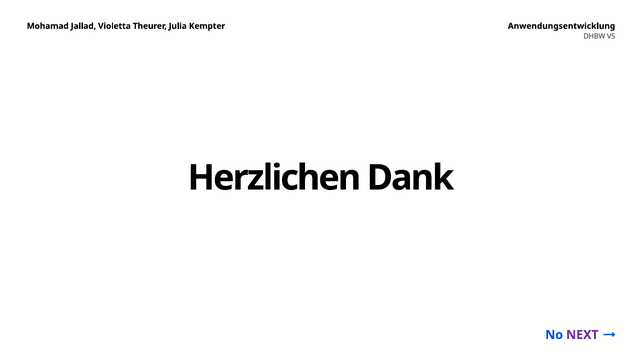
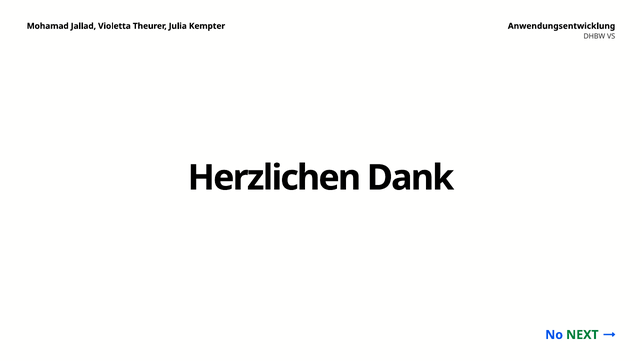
NEXT colour: purple -> green (582, 335)
